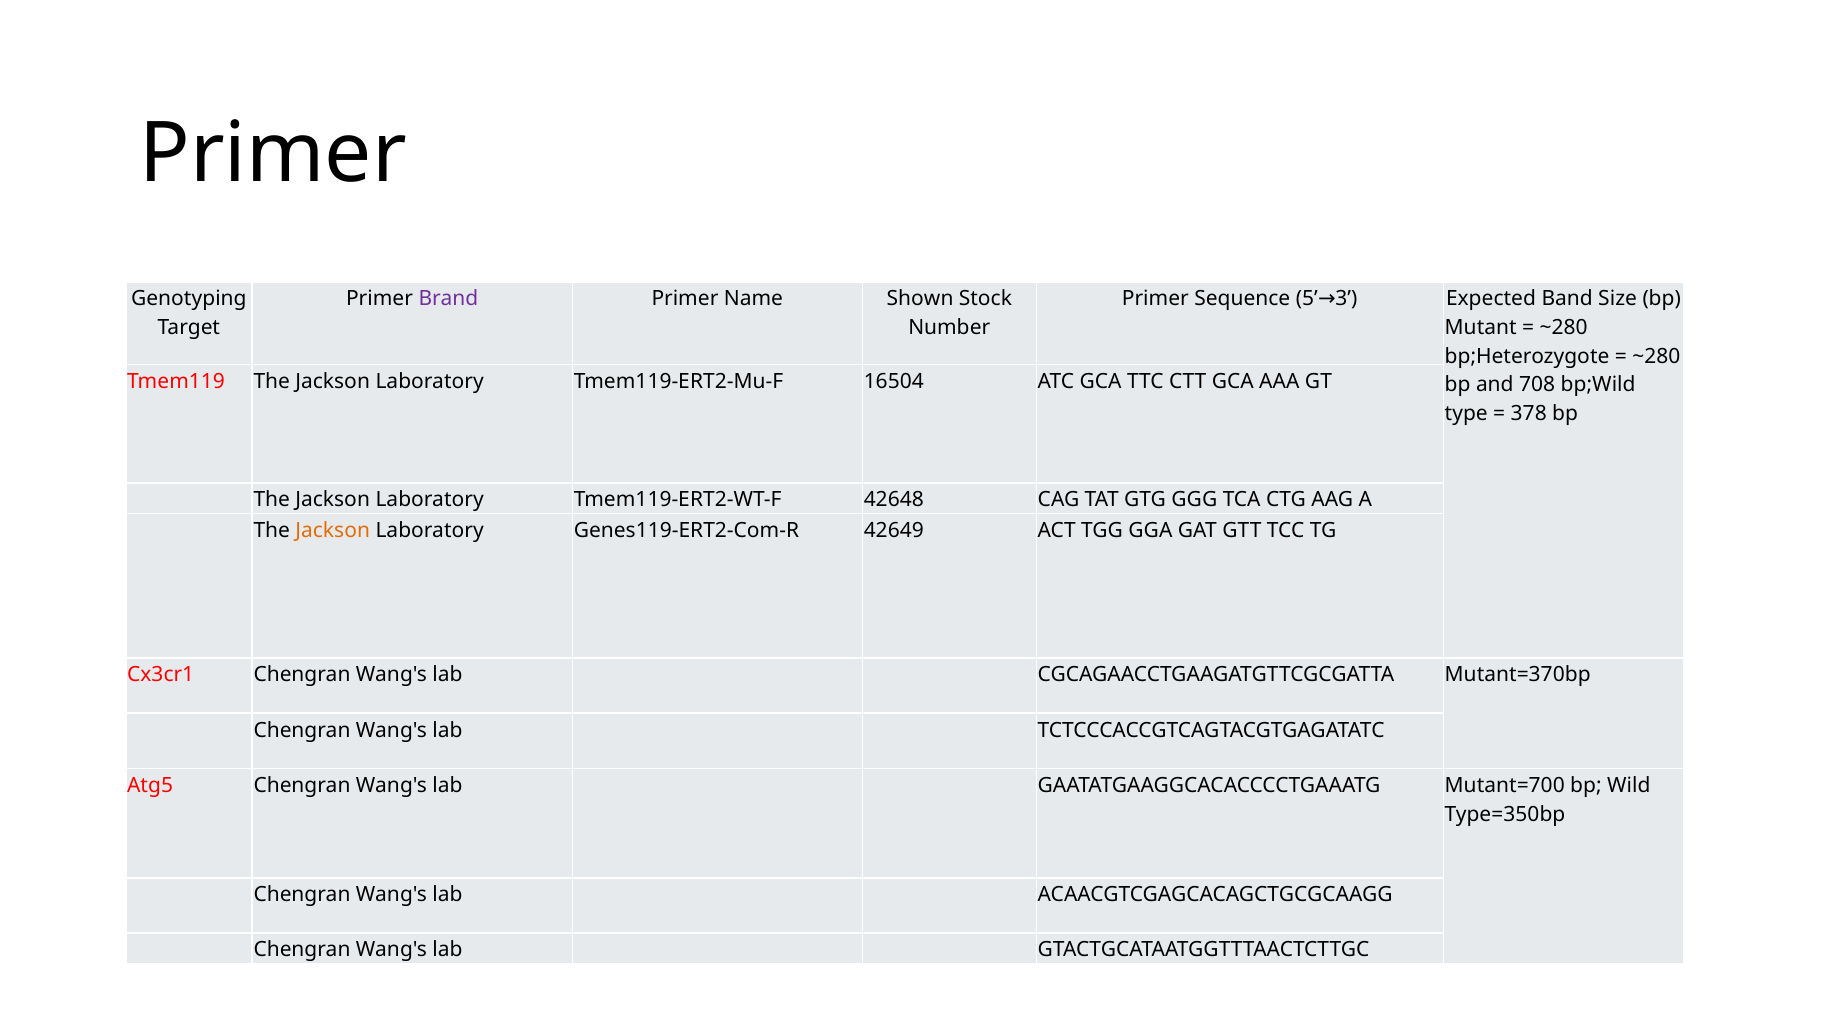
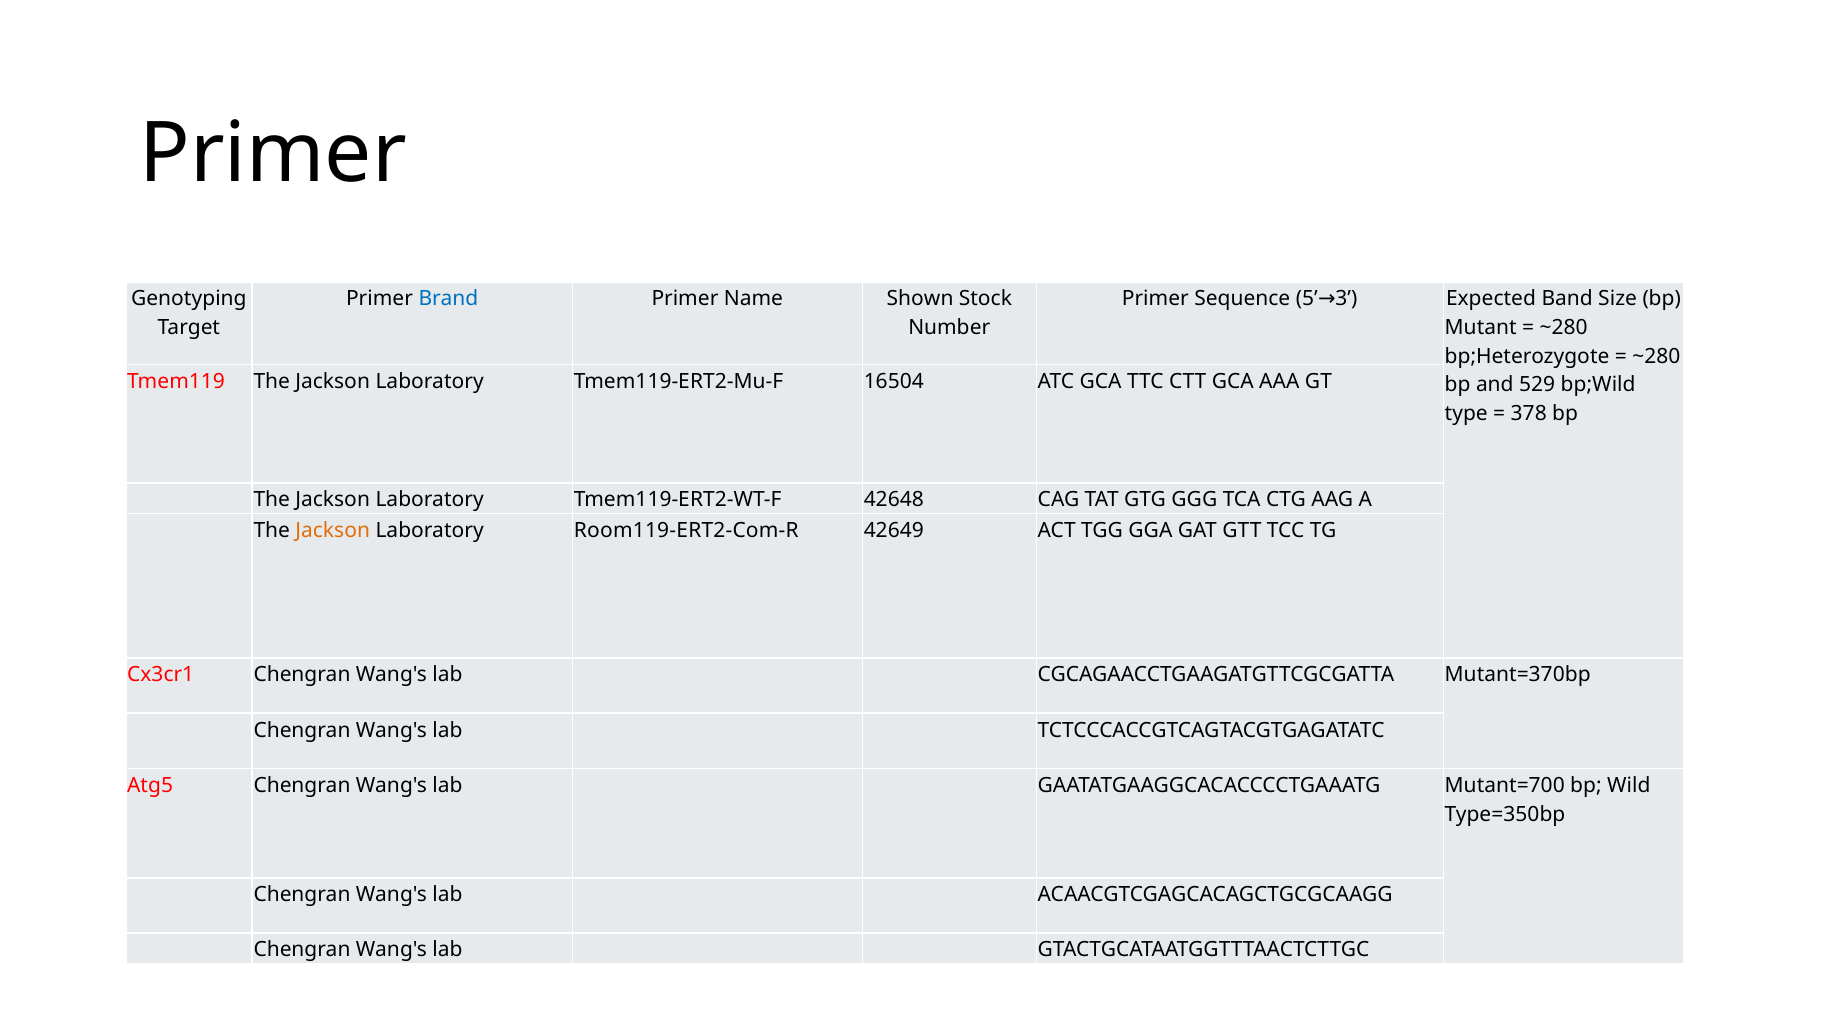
Brand colour: purple -> blue (448, 299)
708: 708 -> 529 (1537, 385)
Genes119-ERT2-Com-R: Genes119-ERT2-Com-R -> Room119-ERT2-Com-R (686, 530)
